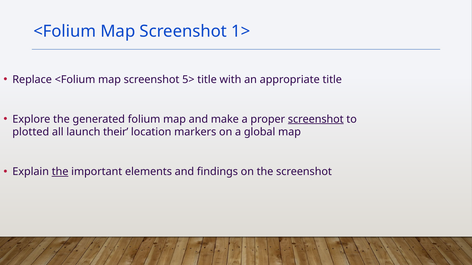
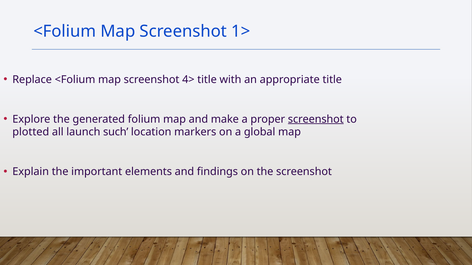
5>: 5> -> 4> (188, 80)
their: their -> such (116, 132)
the underline: present -> none (60, 172)
